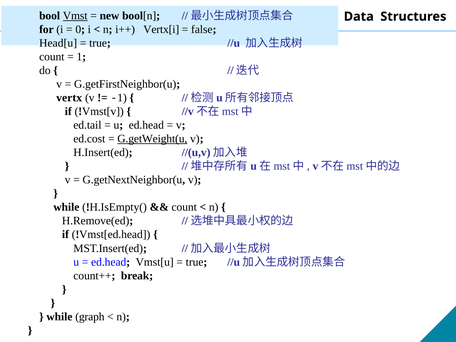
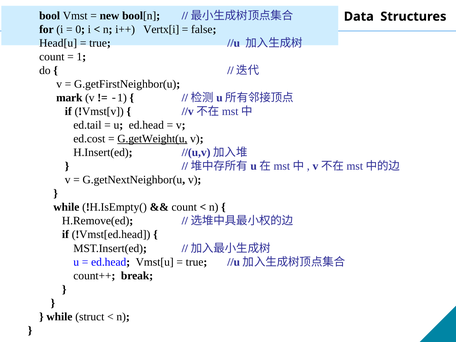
Vmst underline: present -> none (75, 16)
vertx: vertx -> mark (69, 98)
graph: graph -> struct (90, 317)
